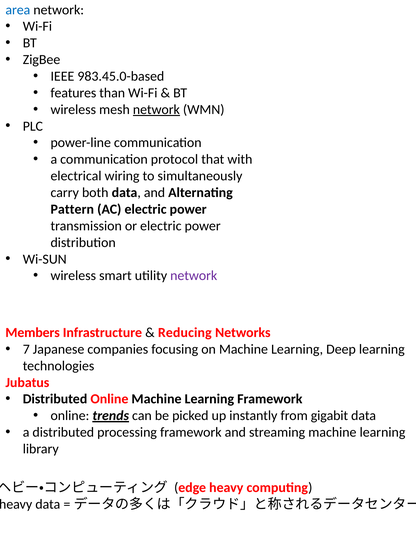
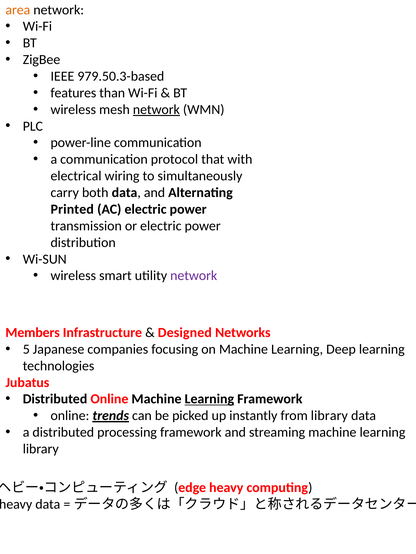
area colour: blue -> orange (18, 10)
983.45.0-based: 983.45.0-based -> 979.50.3-based (121, 76)
Pattern: Pattern -> Printed (72, 209)
Reducing: Reducing -> Designed (185, 333)
7: 7 -> 5 (26, 350)
Learning underline: none -> present (209, 400)
from gigabit: gigabit -> library (329, 416)
